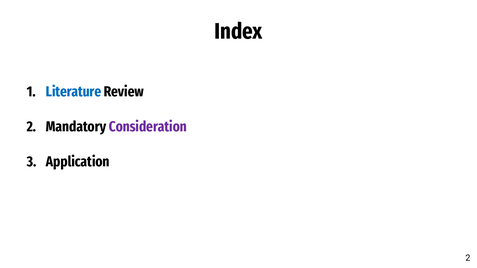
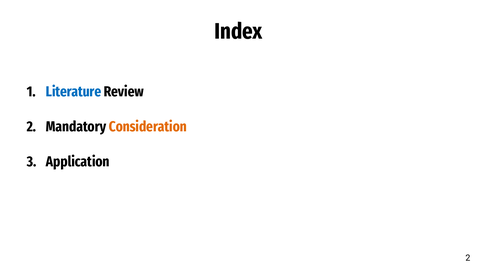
Consideration colour: purple -> orange (148, 127)
